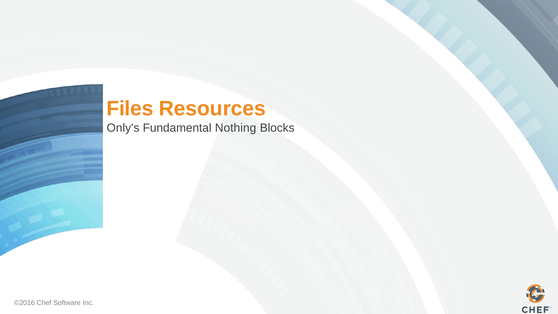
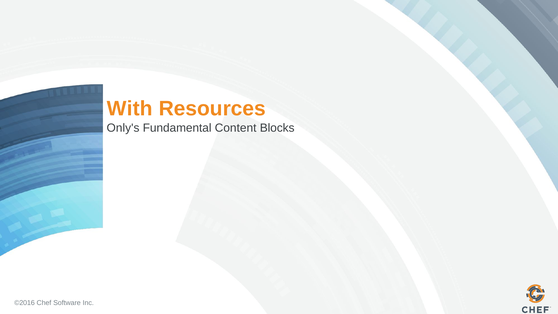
Files: Files -> With (130, 108)
Nothing: Nothing -> Content (236, 128)
